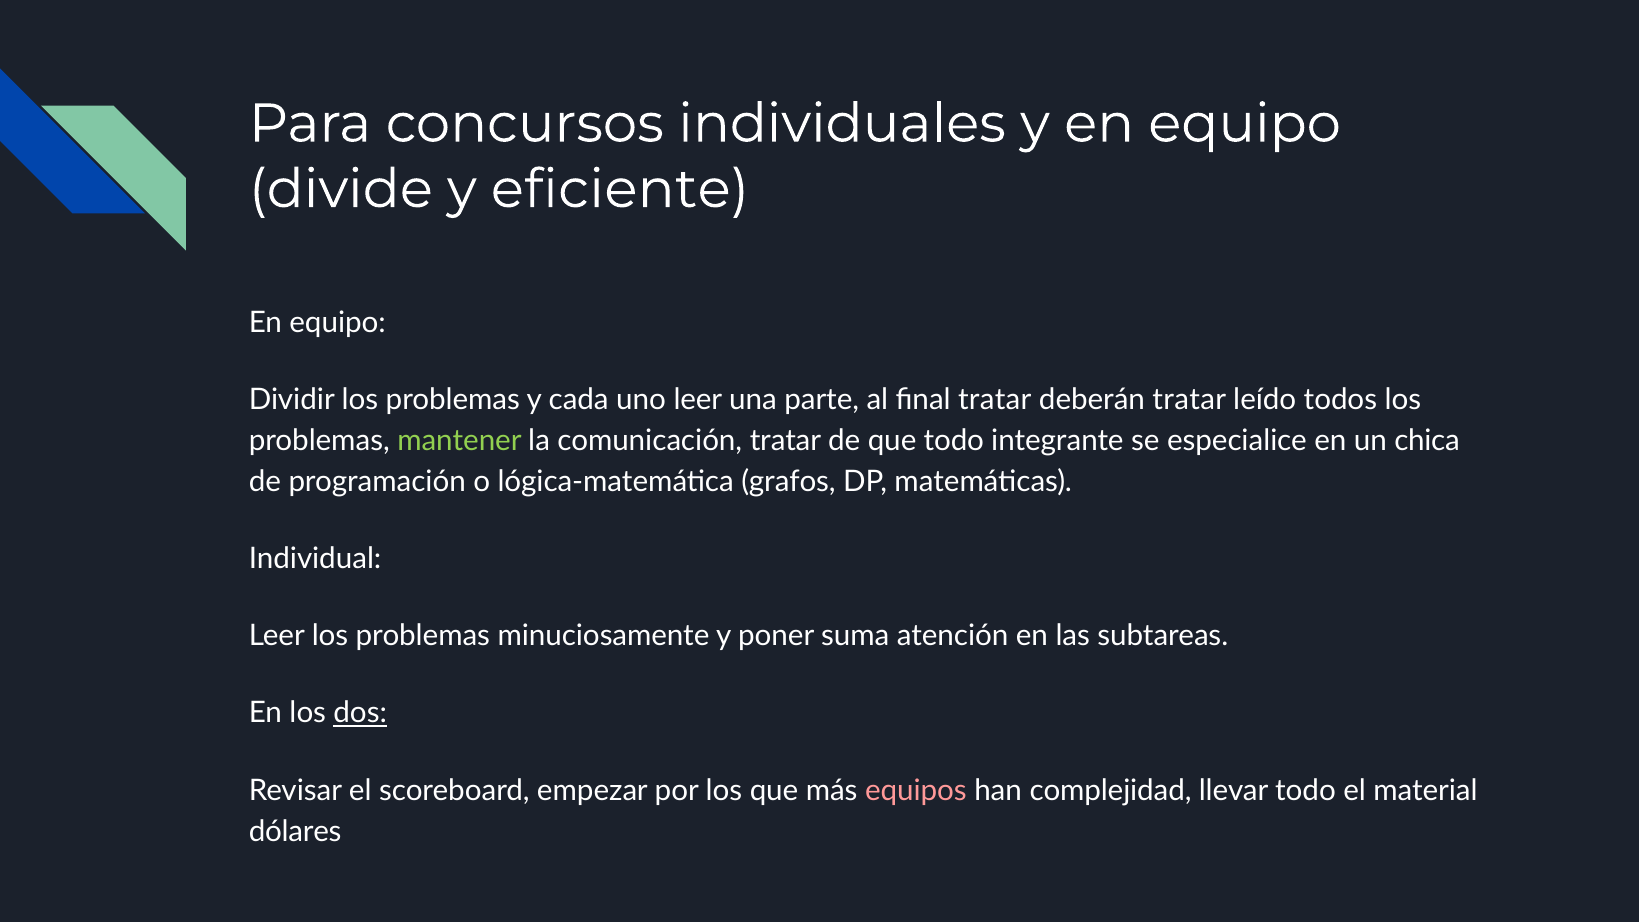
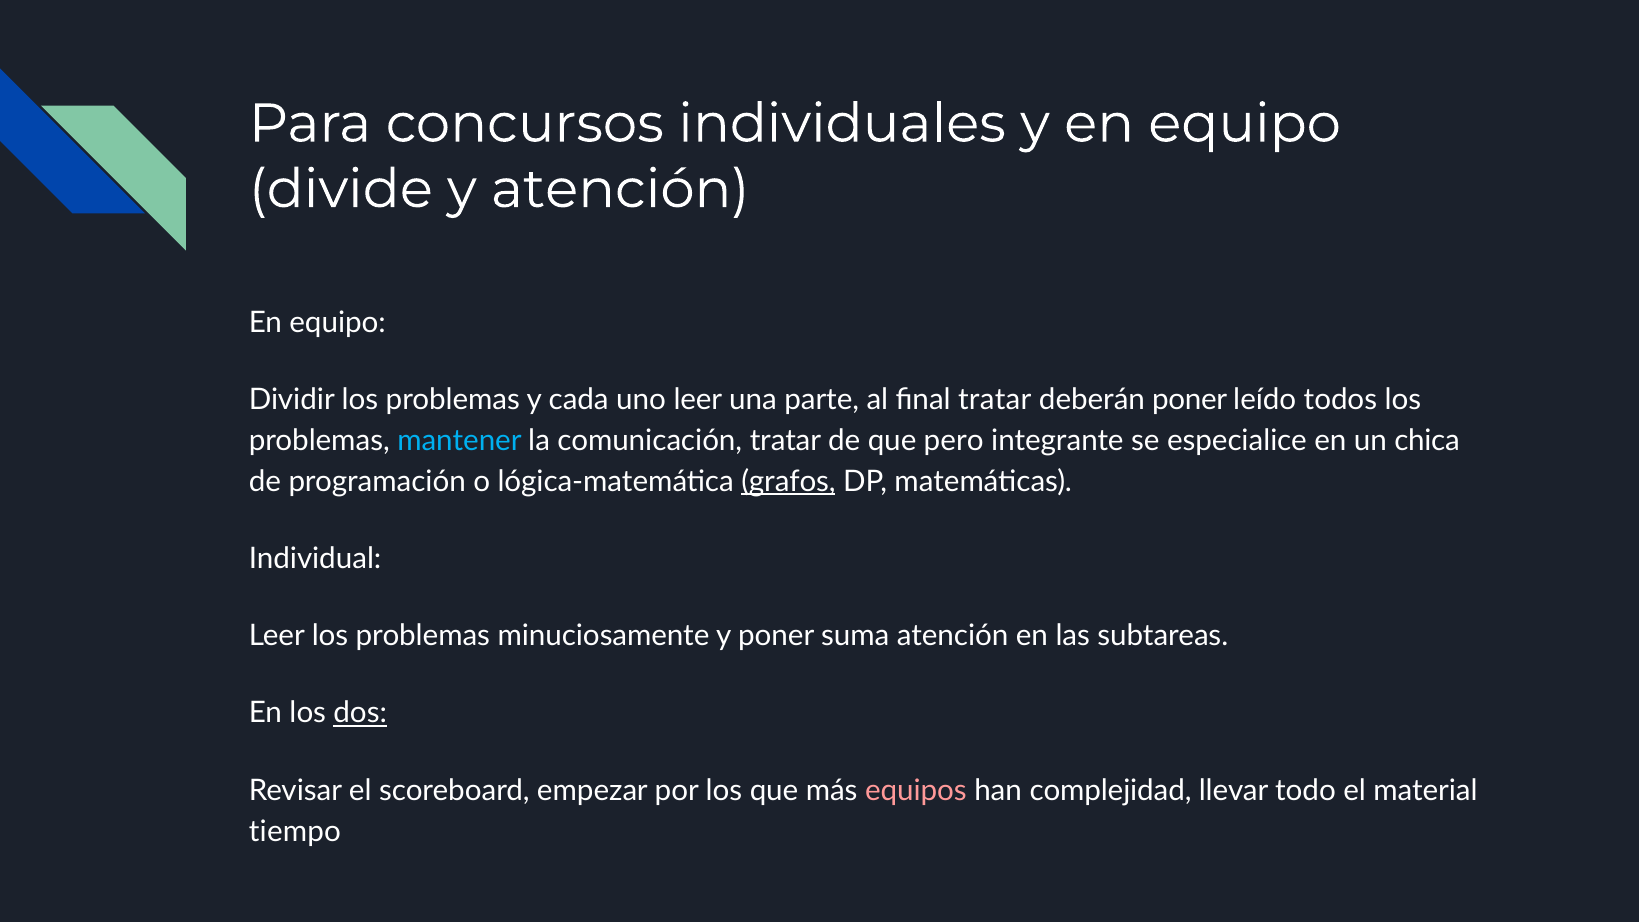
y eficiente: eficiente -> atención (620, 189)
deberán tratar: tratar -> poner (1190, 400)
mantener colour: light green -> light blue (459, 441)
que todo: todo -> pero (954, 441)
grafos underline: none -> present (788, 481)
dólares: dólares -> tiempo (295, 831)
